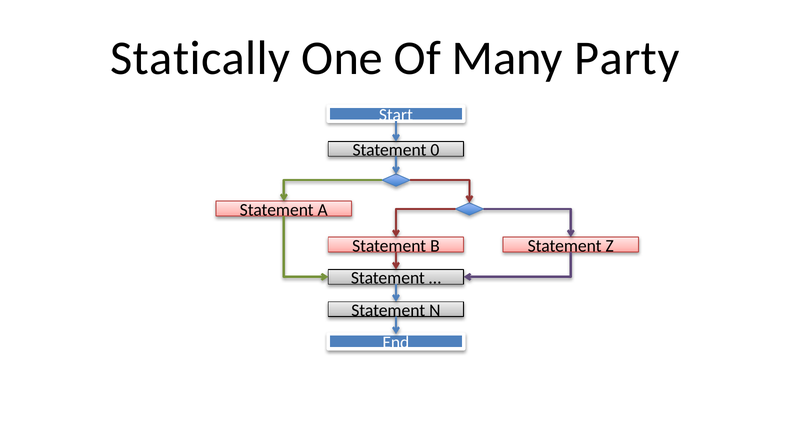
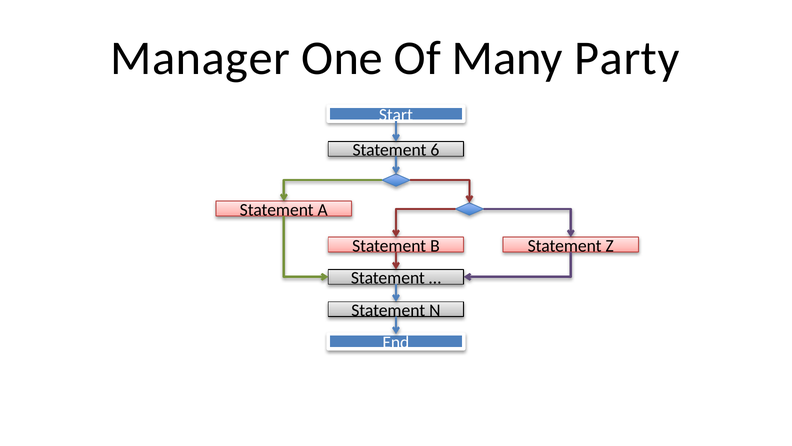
Statically: Statically -> Manager (200, 58)
0: 0 -> 6 (435, 150)
